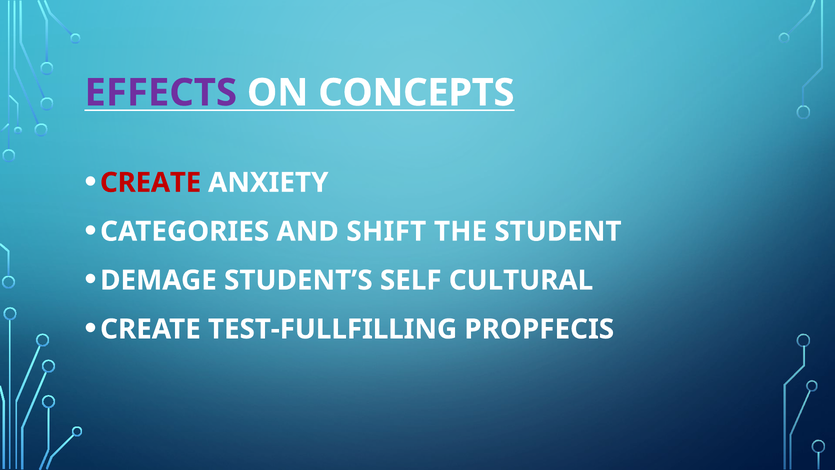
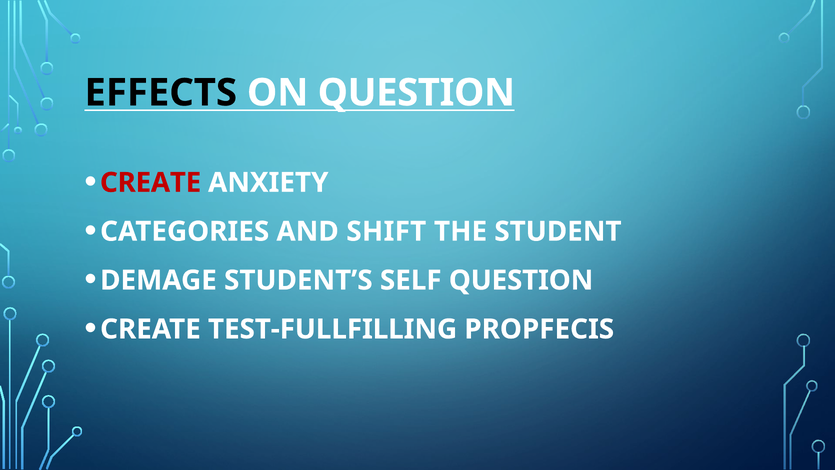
EFFECTS colour: purple -> black (161, 93)
ON CONCEPTS: CONCEPTS -> QUESTION (416, 93)
SELF CULTURAL: CULTURAL -> QUESTION (521, 280)
